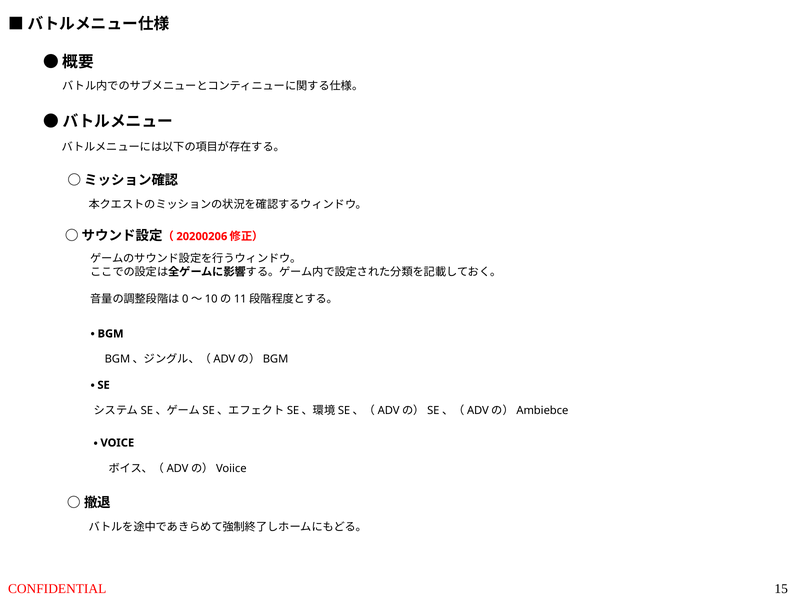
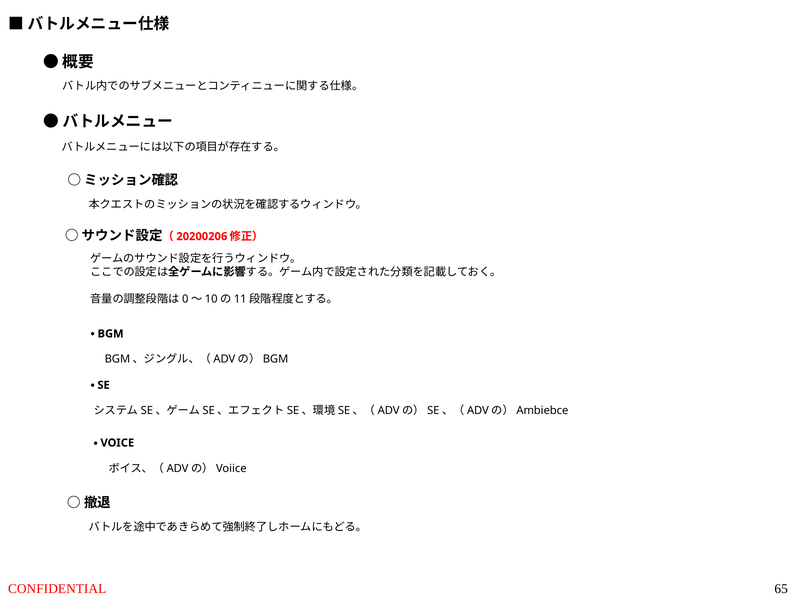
15: 15 -> 65 (781, 589)
